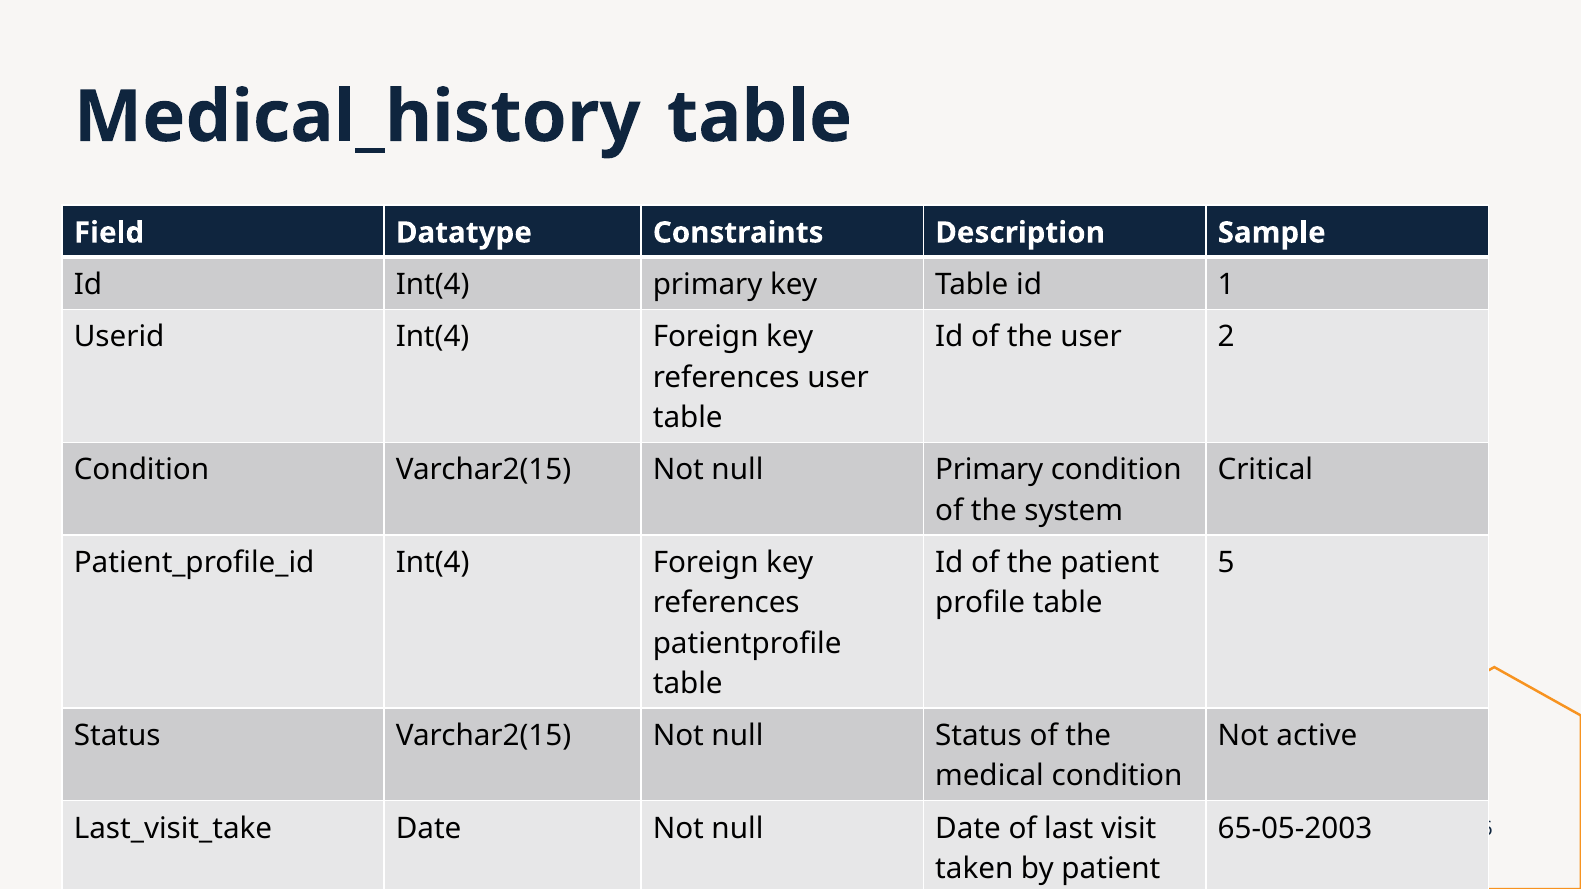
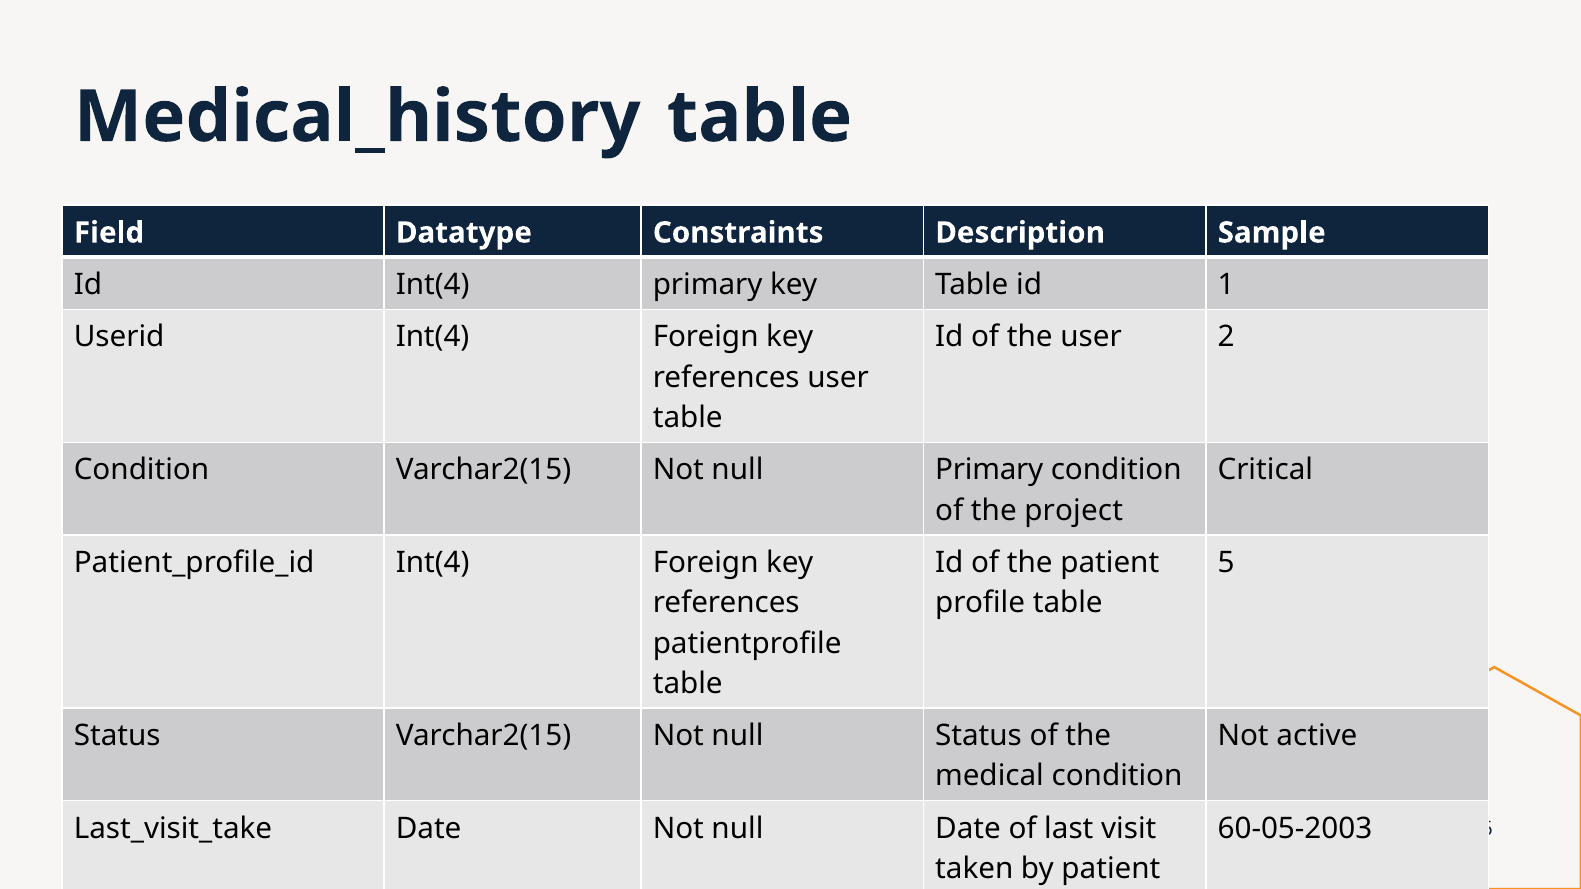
system: system -> project (1074, 511)
65-05-2003: 65-05-2003 -> 60-05-2003 (1295, 829)
